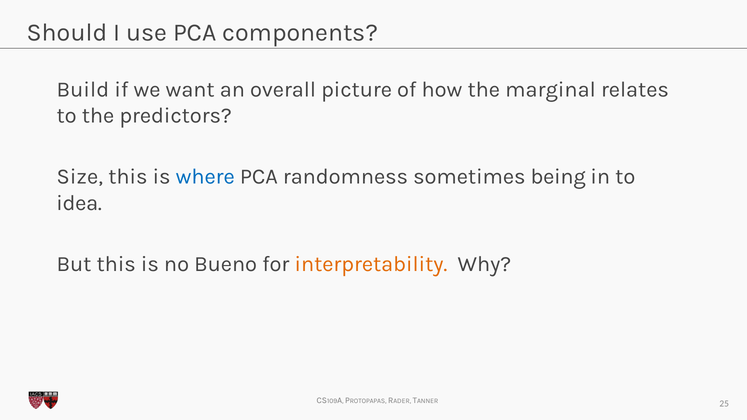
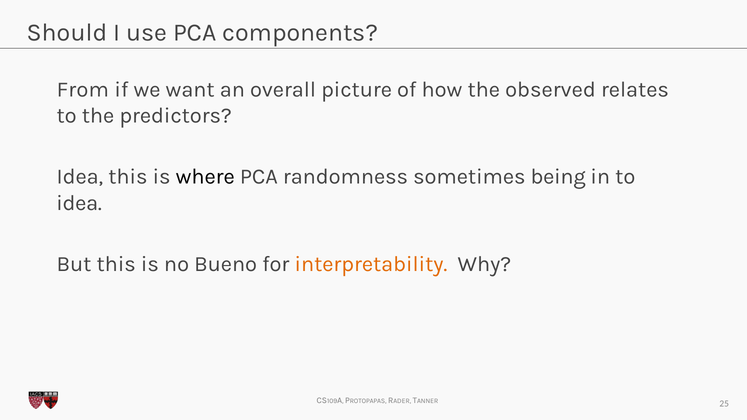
Build: Build -> From (83, 90)
marginal: marginal -> observed (551, 90)
Size: Size -> Idea (80, 177)
where colour: blue -> black (205, 177)
